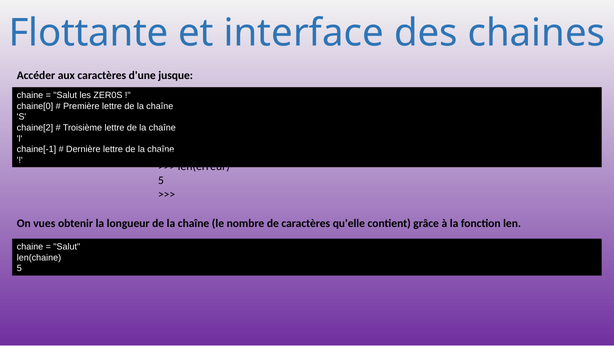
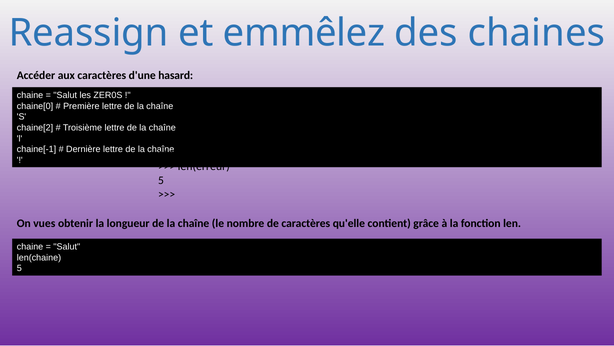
Flottante: Flottante -> Reassign (89, 33)
interface: interface -> emmêlez (304, 33)
jusque: jusque -> hasard (176, 75)
